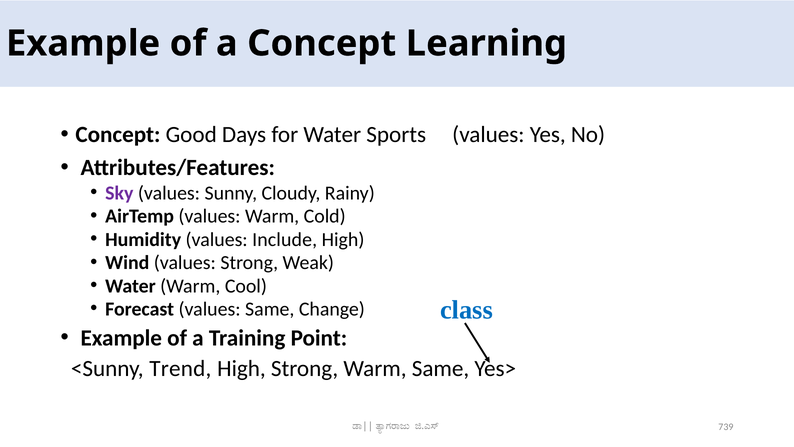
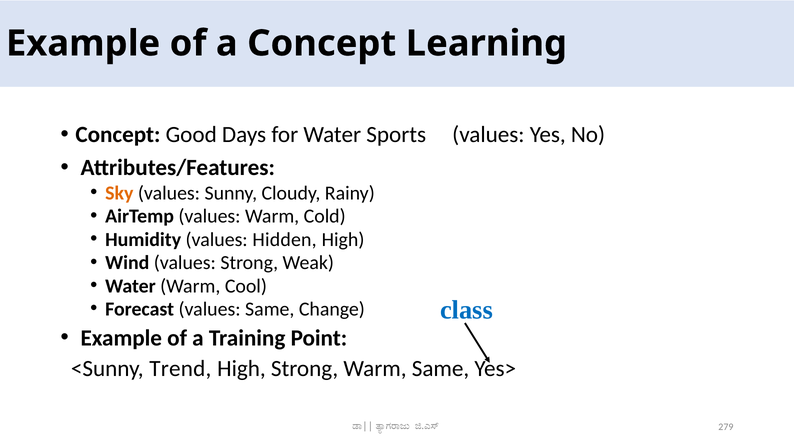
Sky colour: purple -> orange (119, 193)
Include: Include -> Hidden (285, 239)
739: 739 -> 279 (726, 426)
